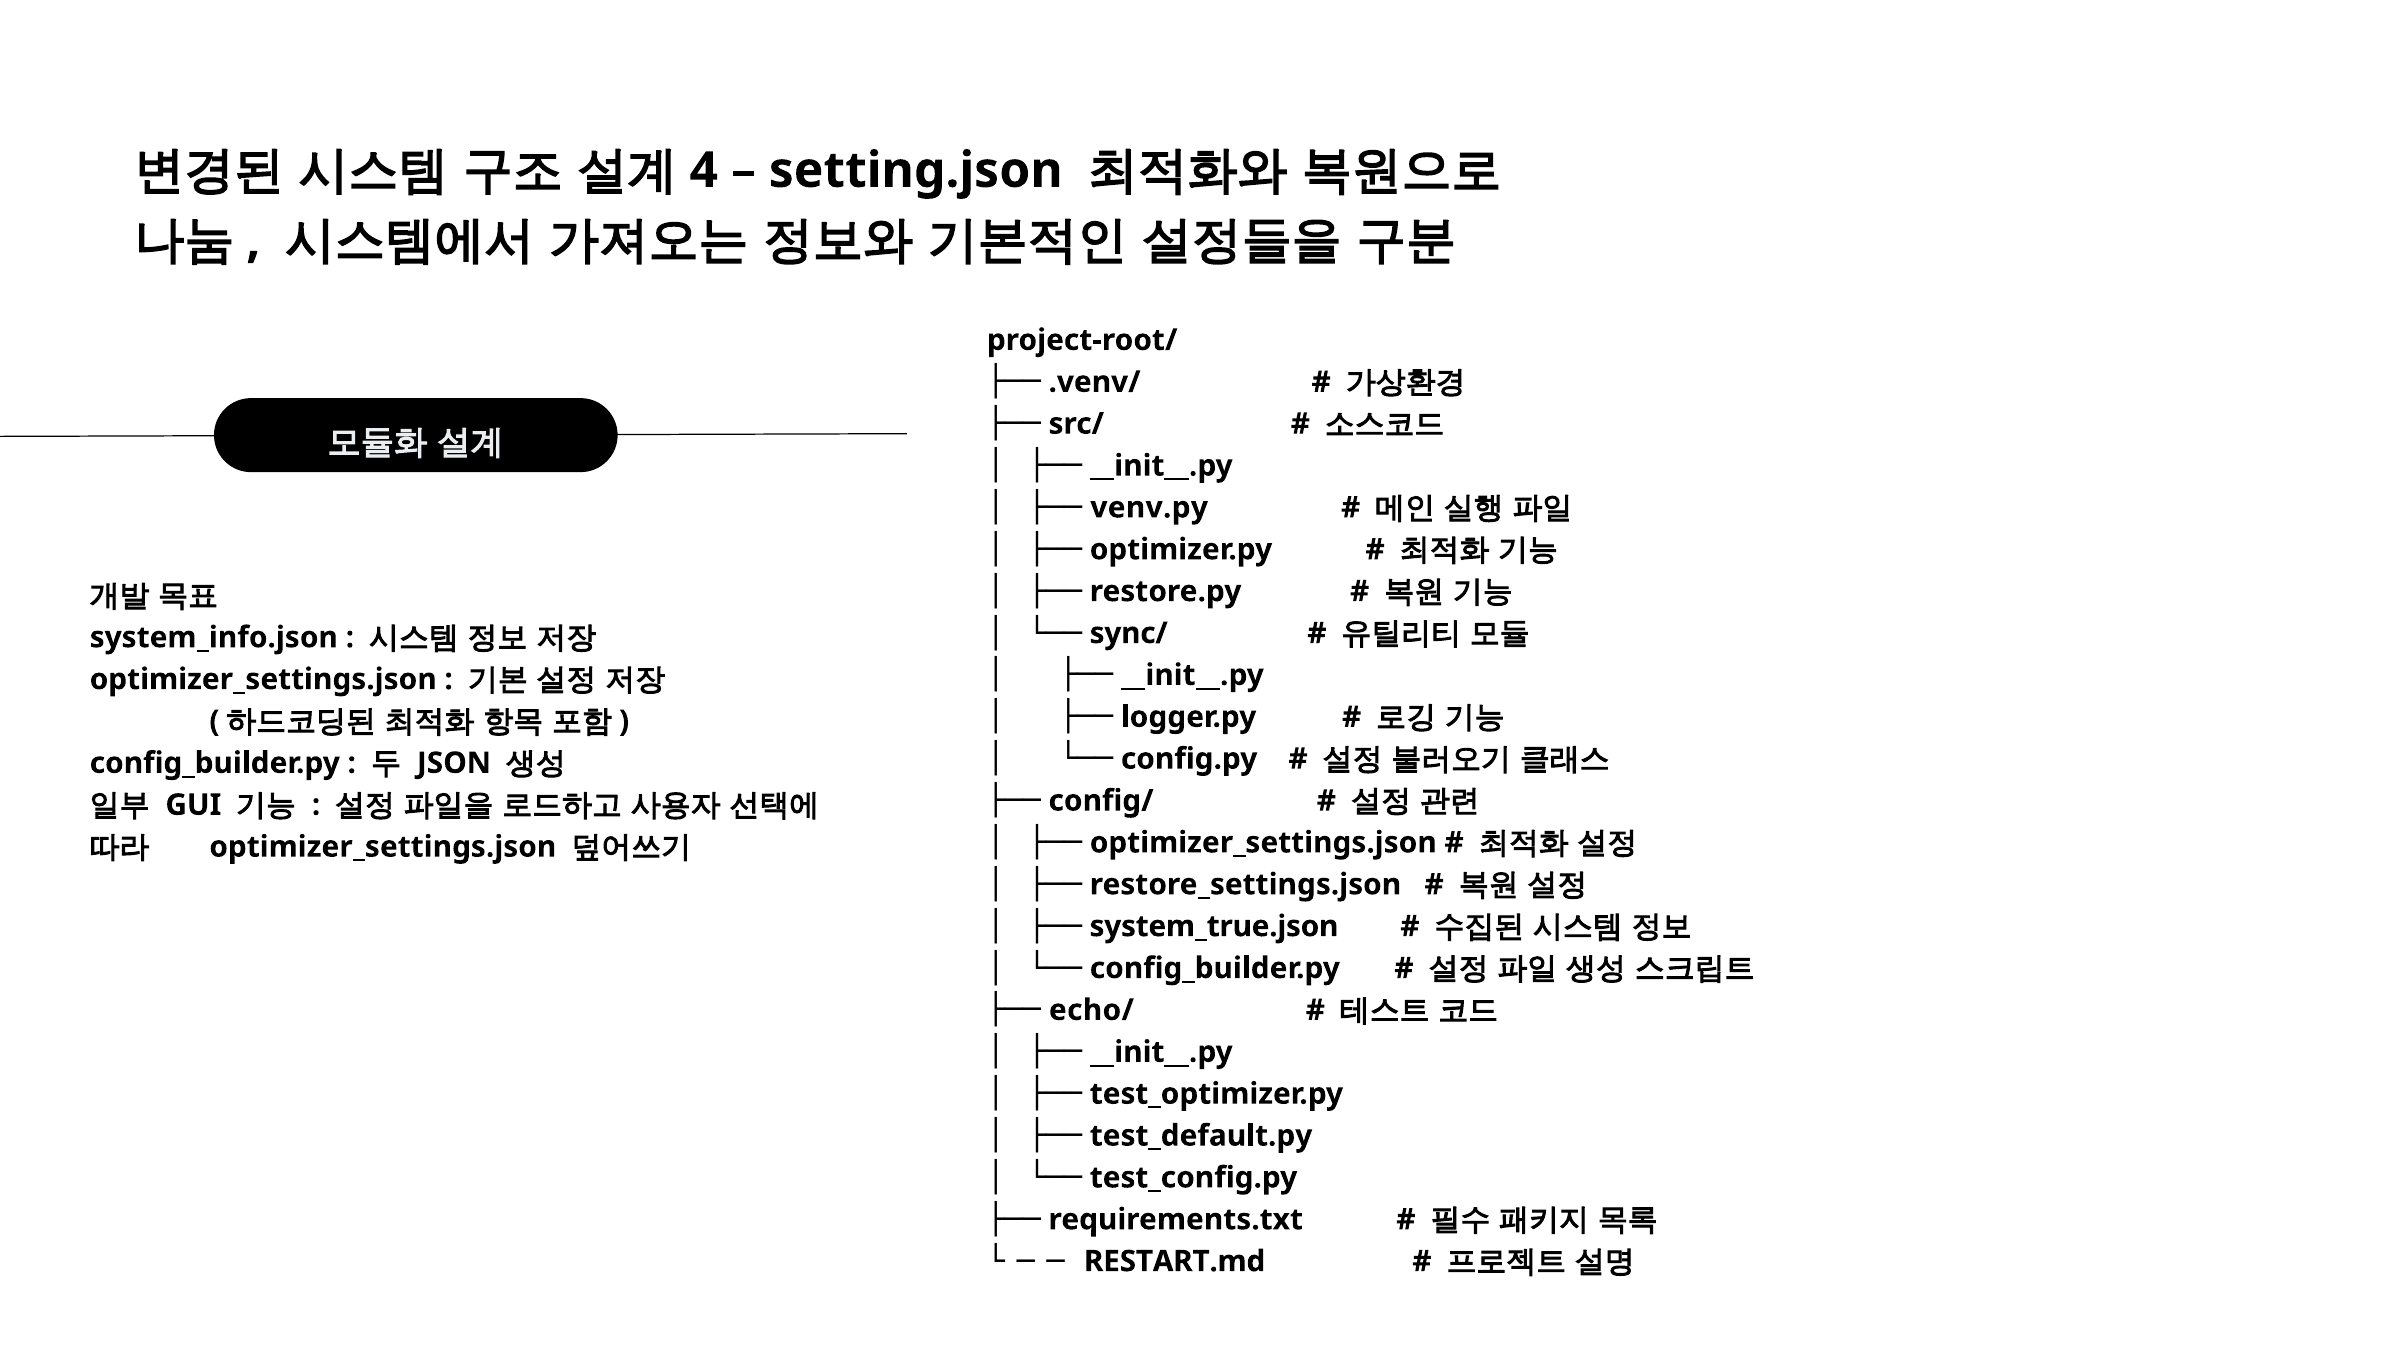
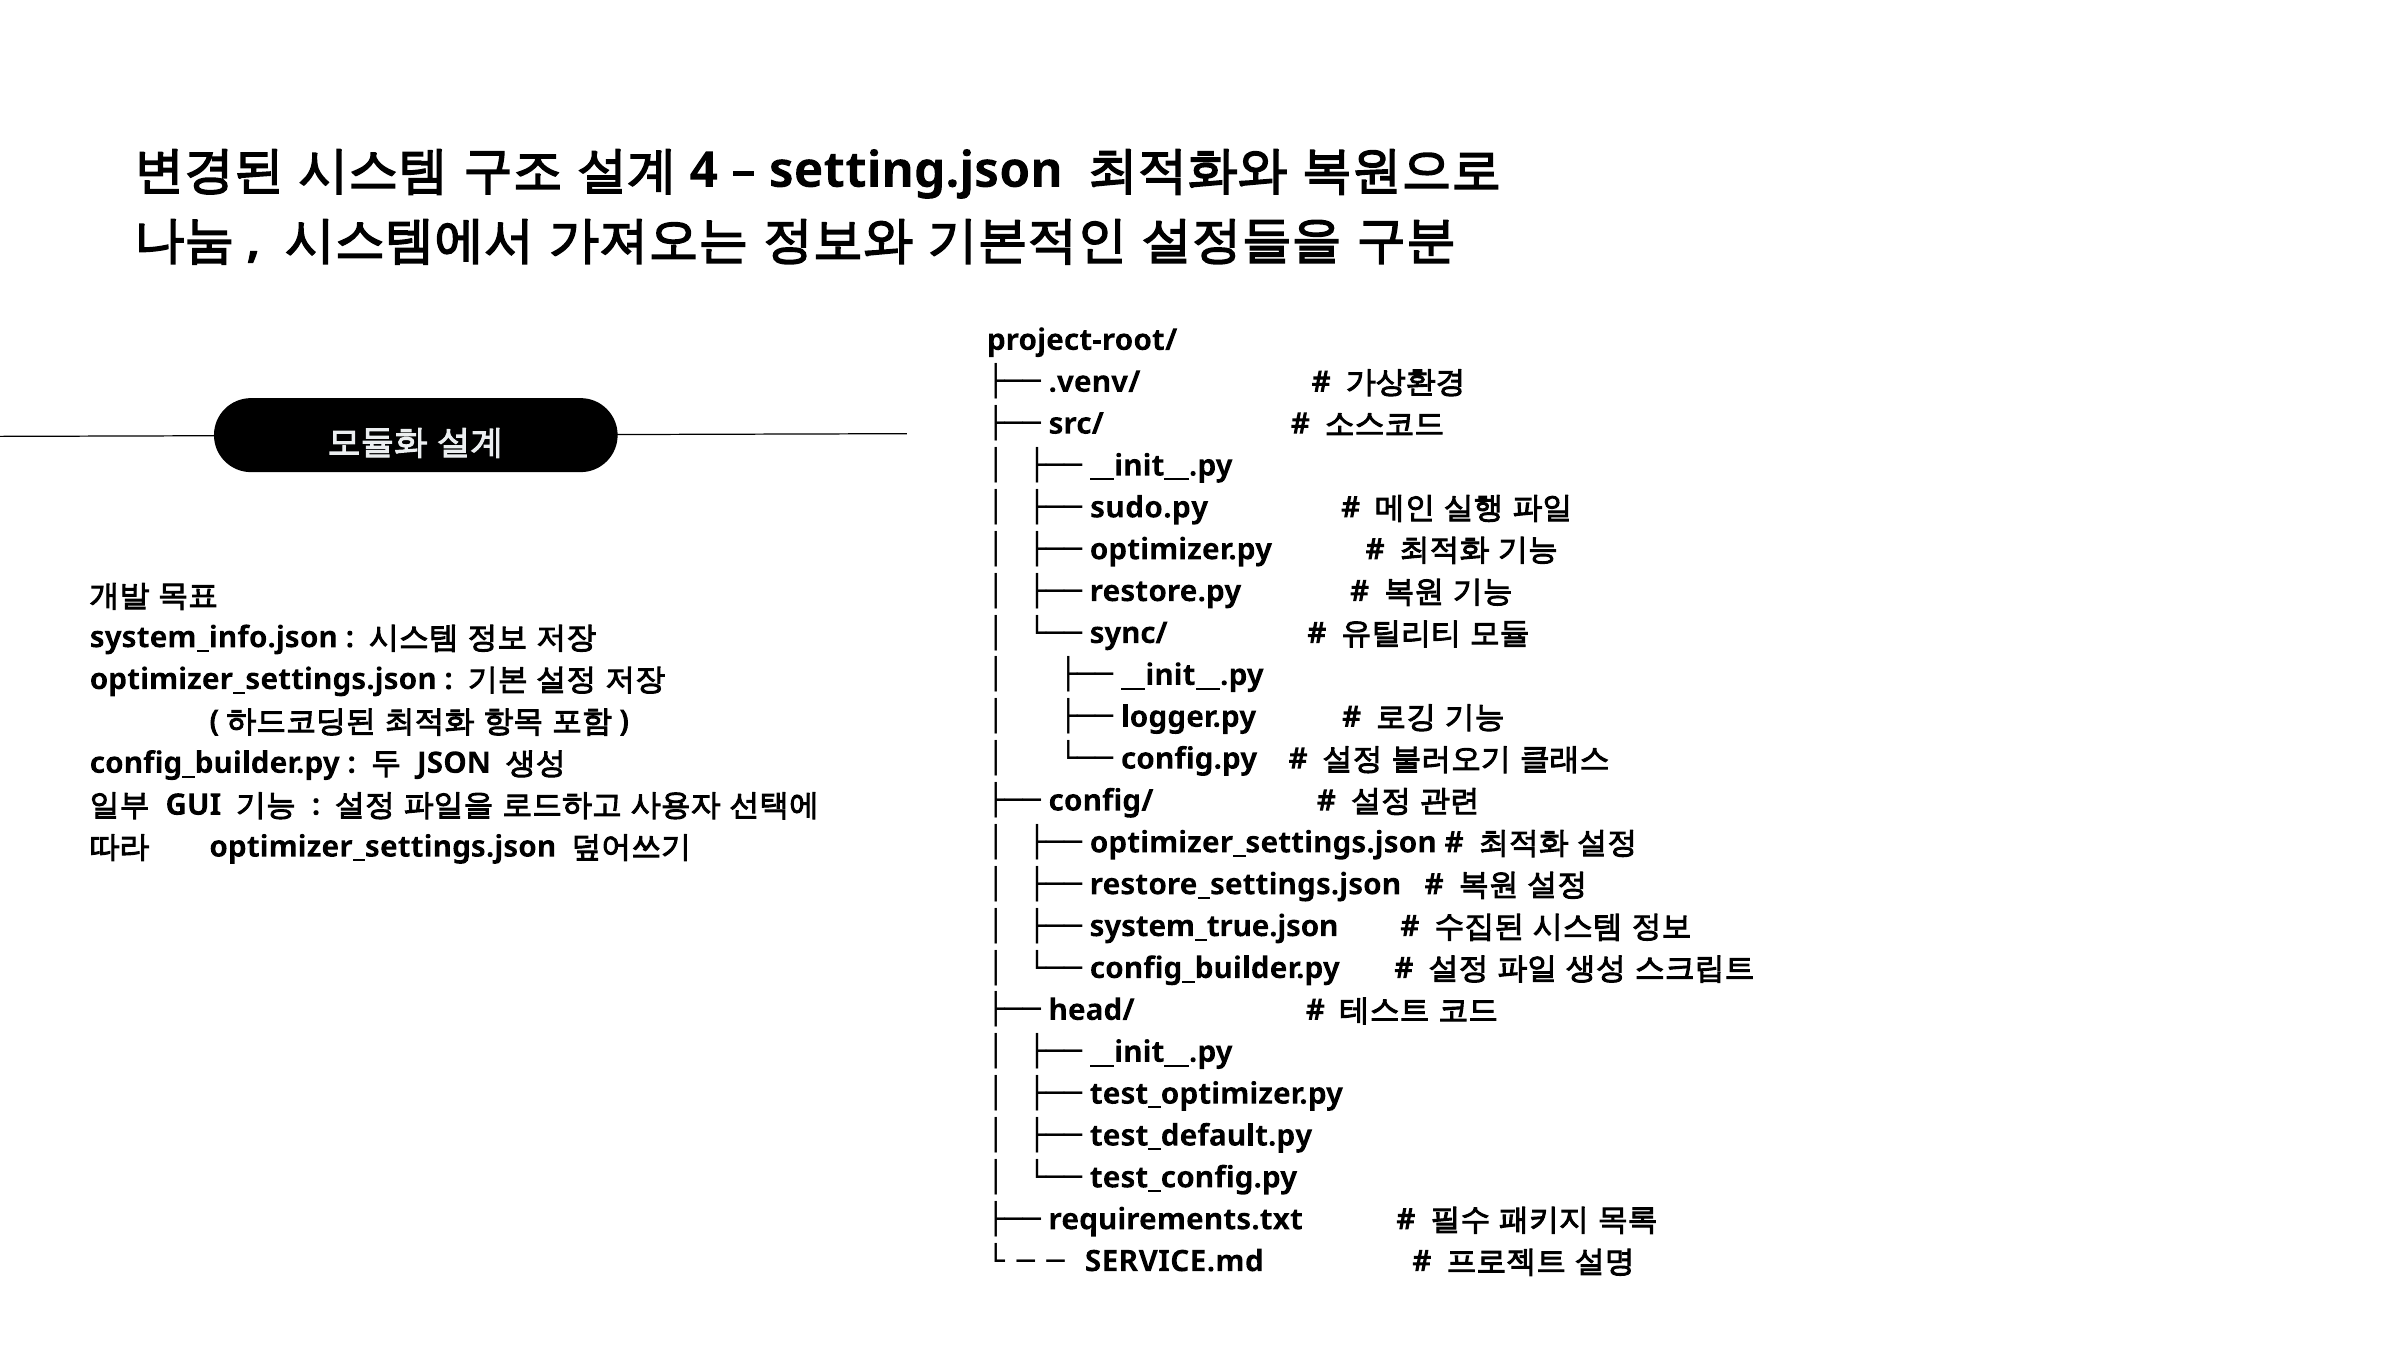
venv.py: venv.py -> sudo.py (1149, 507)
echo/: echo/ -> head/ (1092, 1010)
RESTART.md: RESTART.md -> SERVICE.md (1174, 1261)
